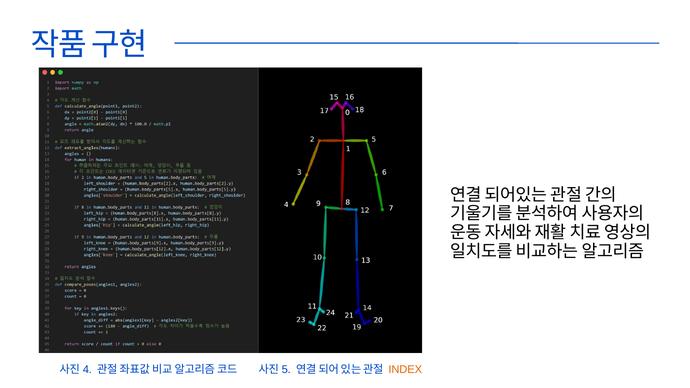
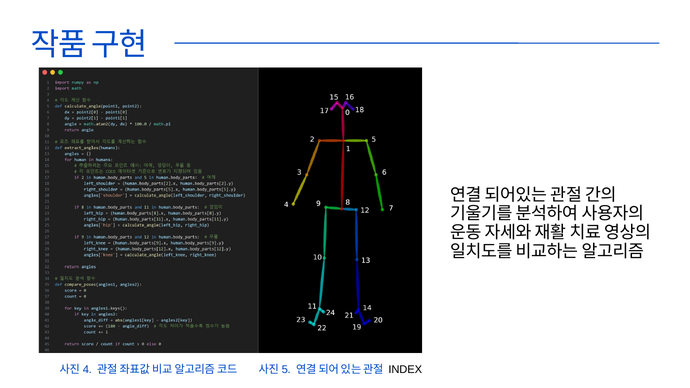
INDEX colour: orange -> black (405, 370)
